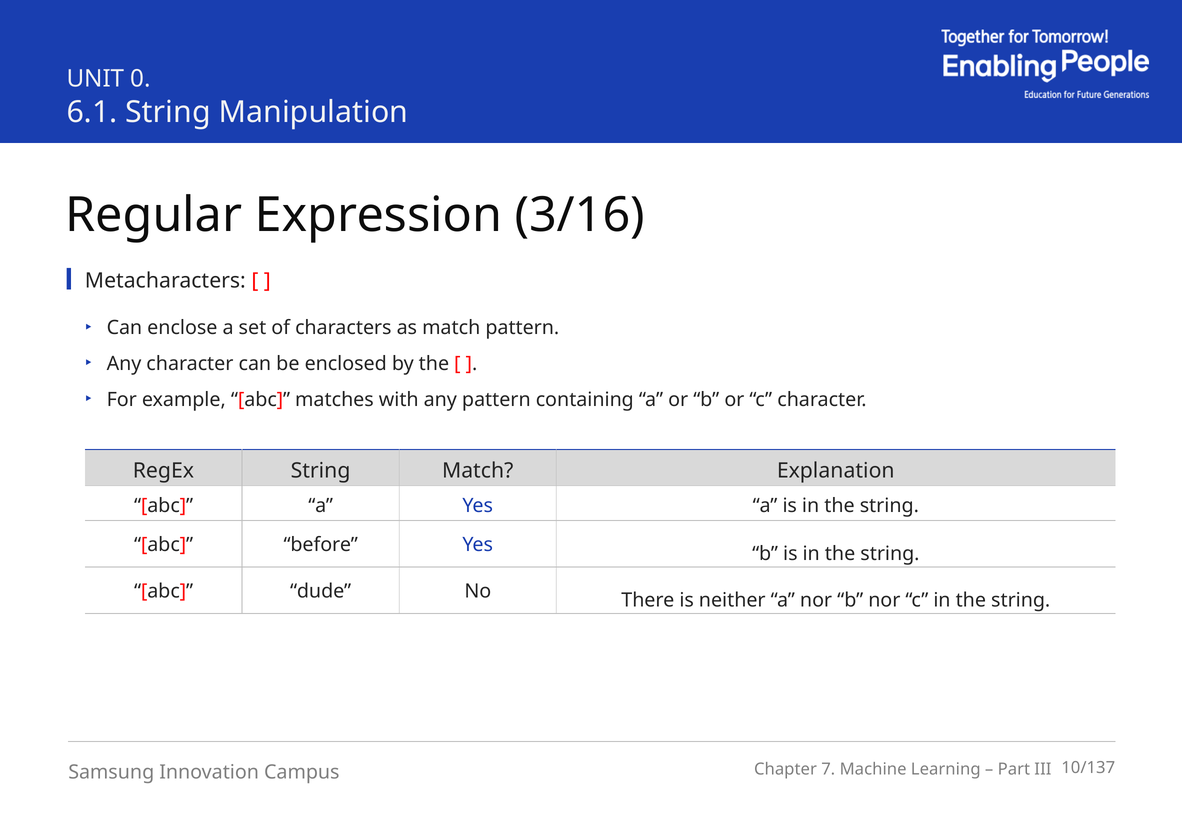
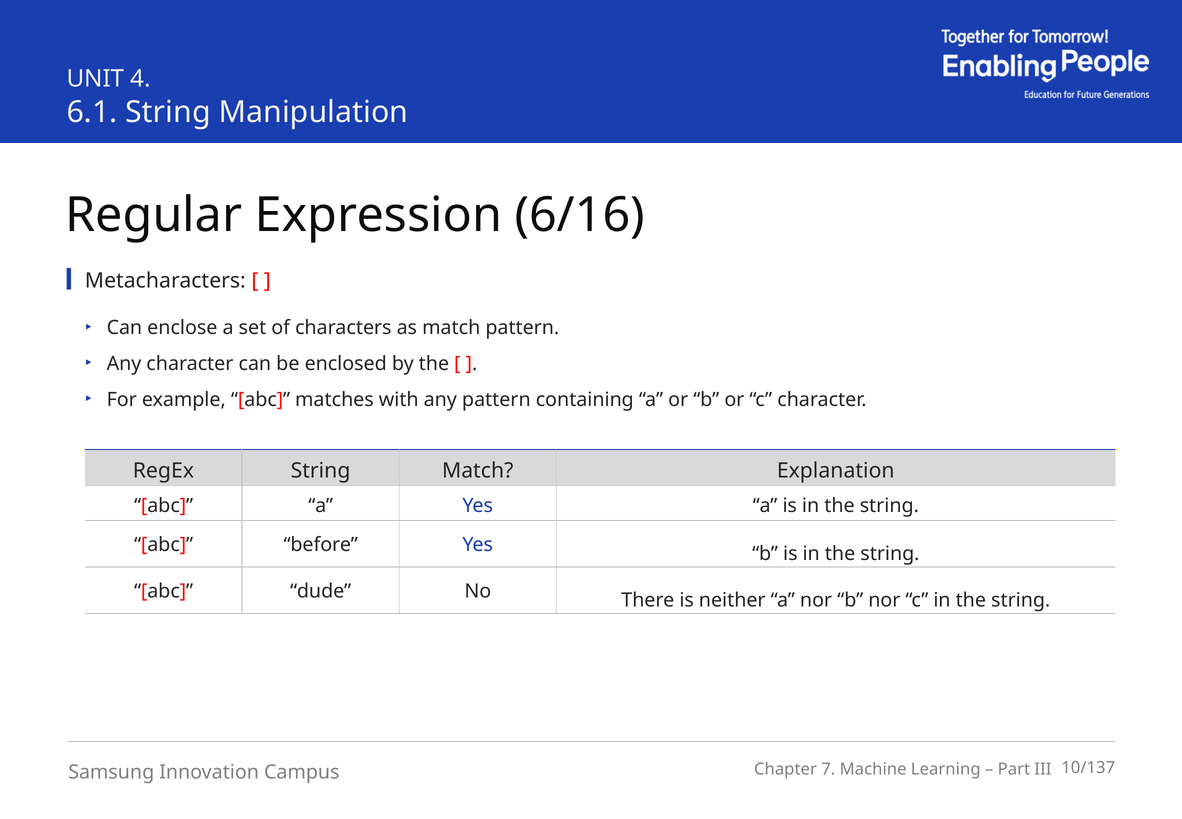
0: 0 -> 4 (141, 79)
3/16: 3/16 -> 6/16 (580, 215)
